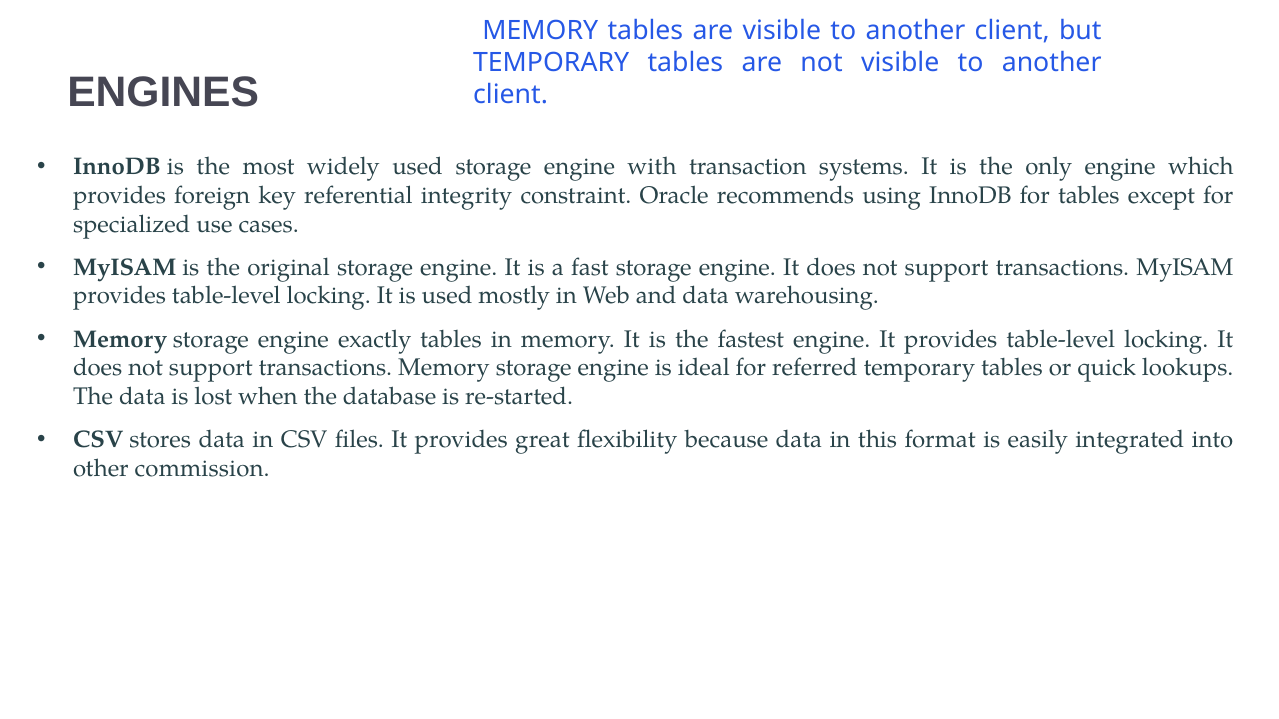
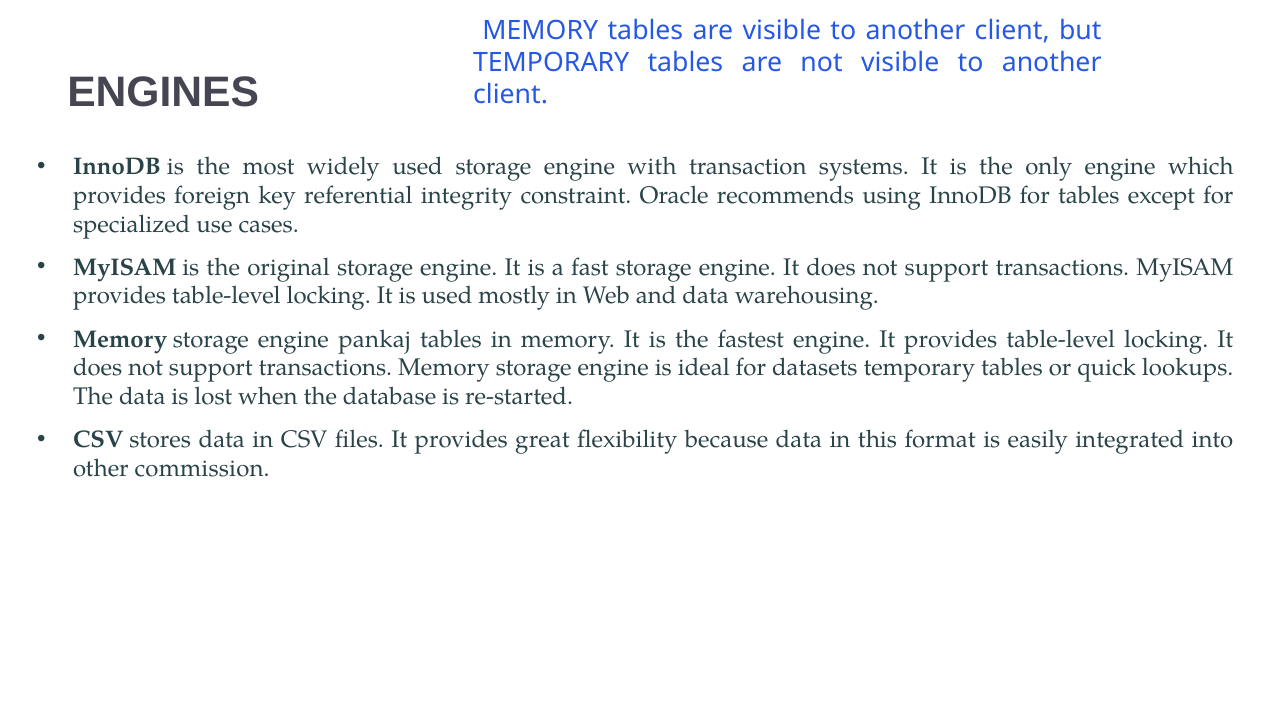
exactly: exactly -> pankaj (375, 339)
referred: referred -> datasets (815, 368)
